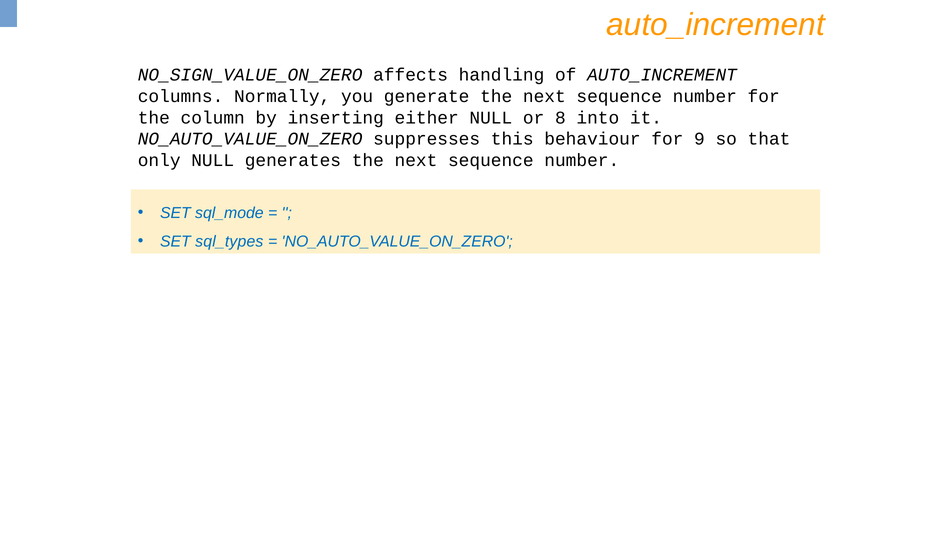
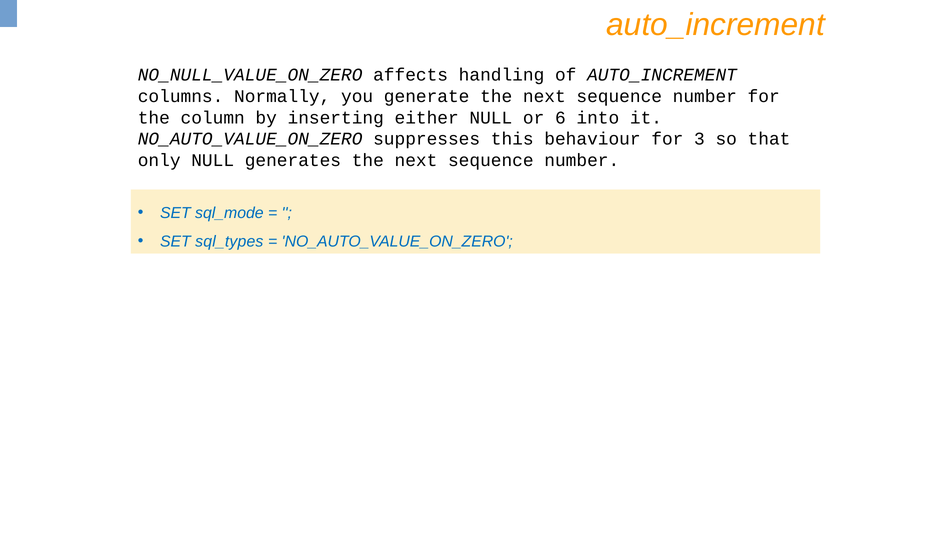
NO_SIGN_VALUE_ON_ZERO: NO_SIGN_VALUE_ON_ZERO -> NO_NULL_VALUE_ON_ZERO (250, 75)
8: 8 -> 6 (560, 118)
9: 9 -> 3 (699, 139)
